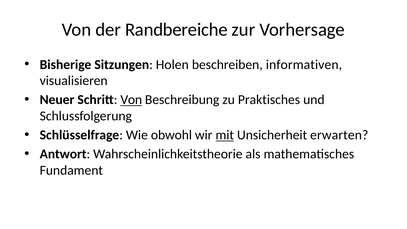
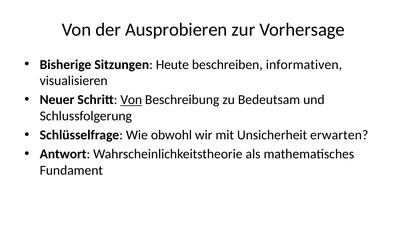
Randbereiche: Randbereiche -> Ausprobieren (176, 30)
Holen: Holen -> Heute (172, 65)
Praktisches: Praktisches -> Bedeutsam (269, 100)
mit underline: present -> none (225, 135)
